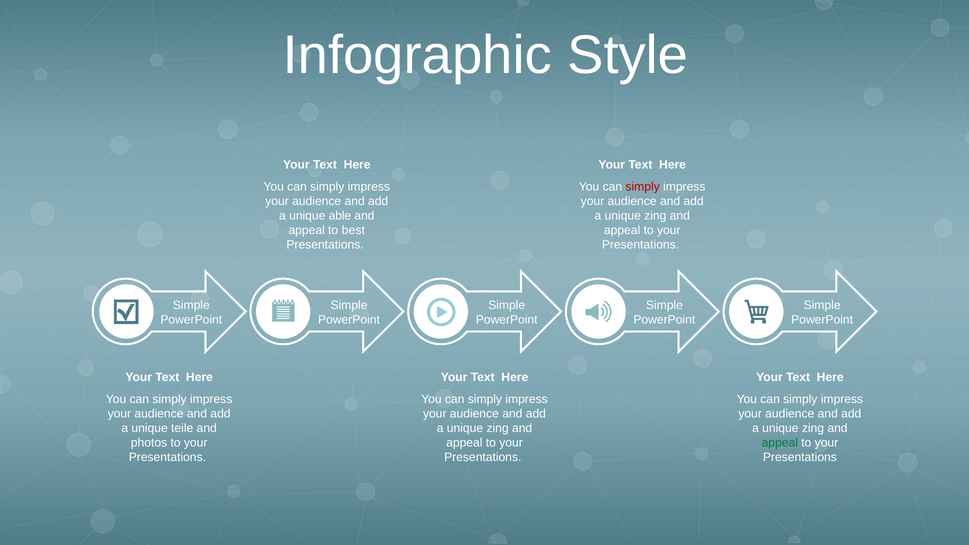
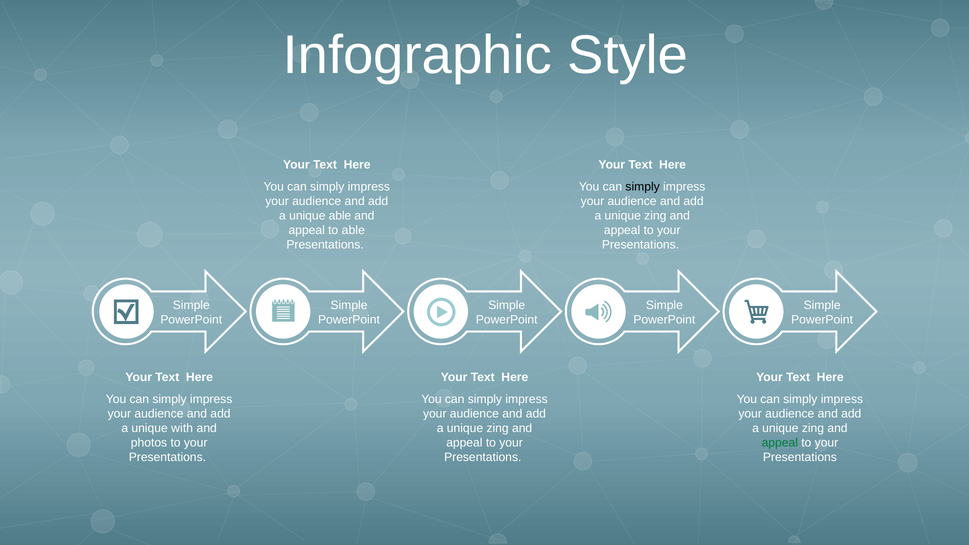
simply colour: red -> black (643, 187)
to best: best -> able (353, 230)
teile: teile -> with (182, 428)
